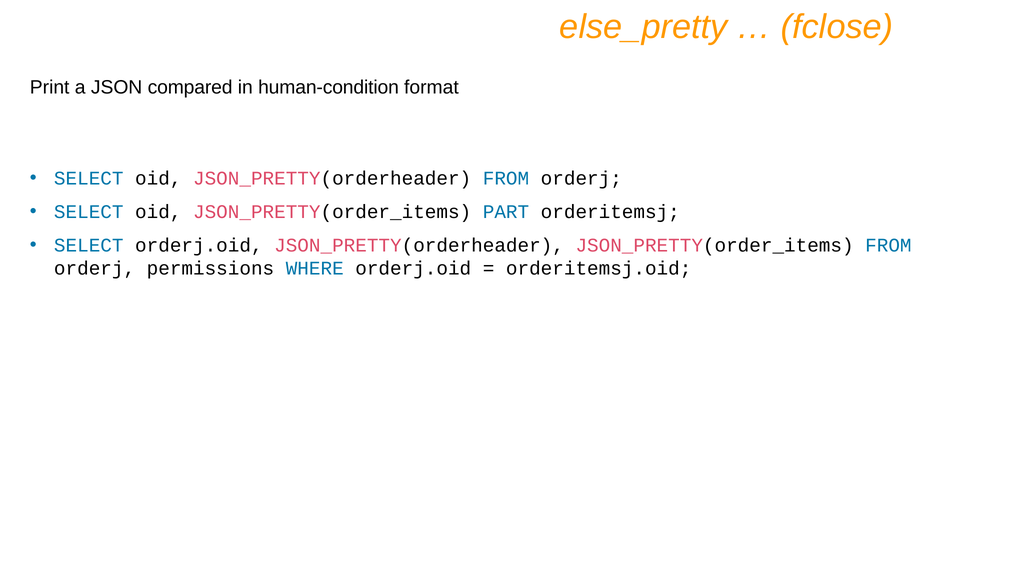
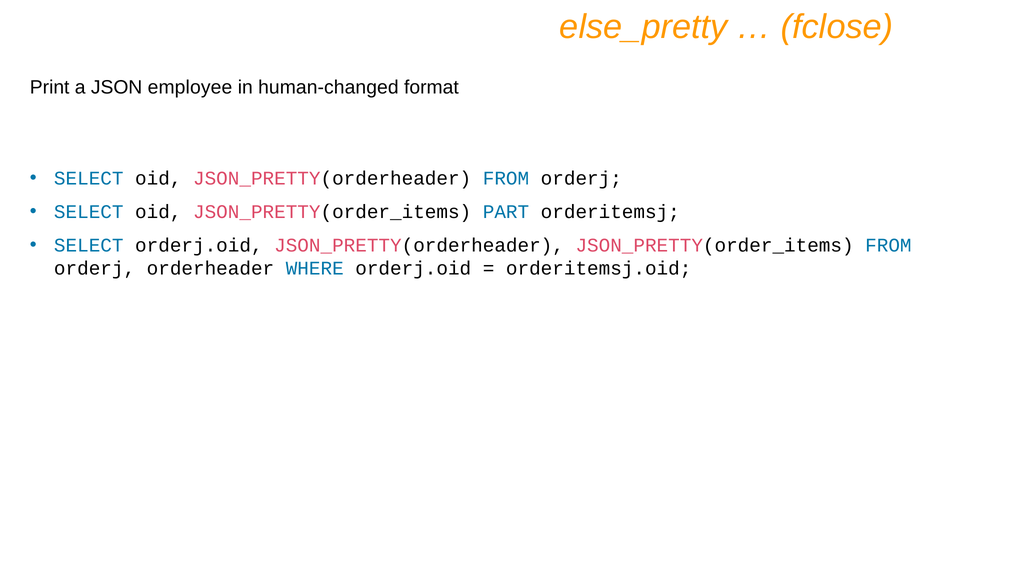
compared: compared -> employee (190, 88)
human-condition: human-condition -> human-changed (328, 88)
permissions: permissions -> orderheader (210, 269)
